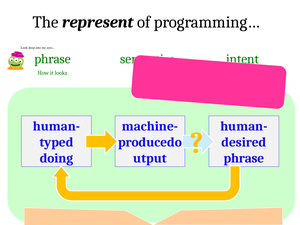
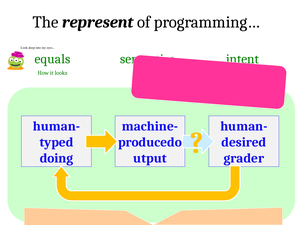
phrase: phrase -> equals (52, 59)
phrase: phrase -> grader (244, 158)
